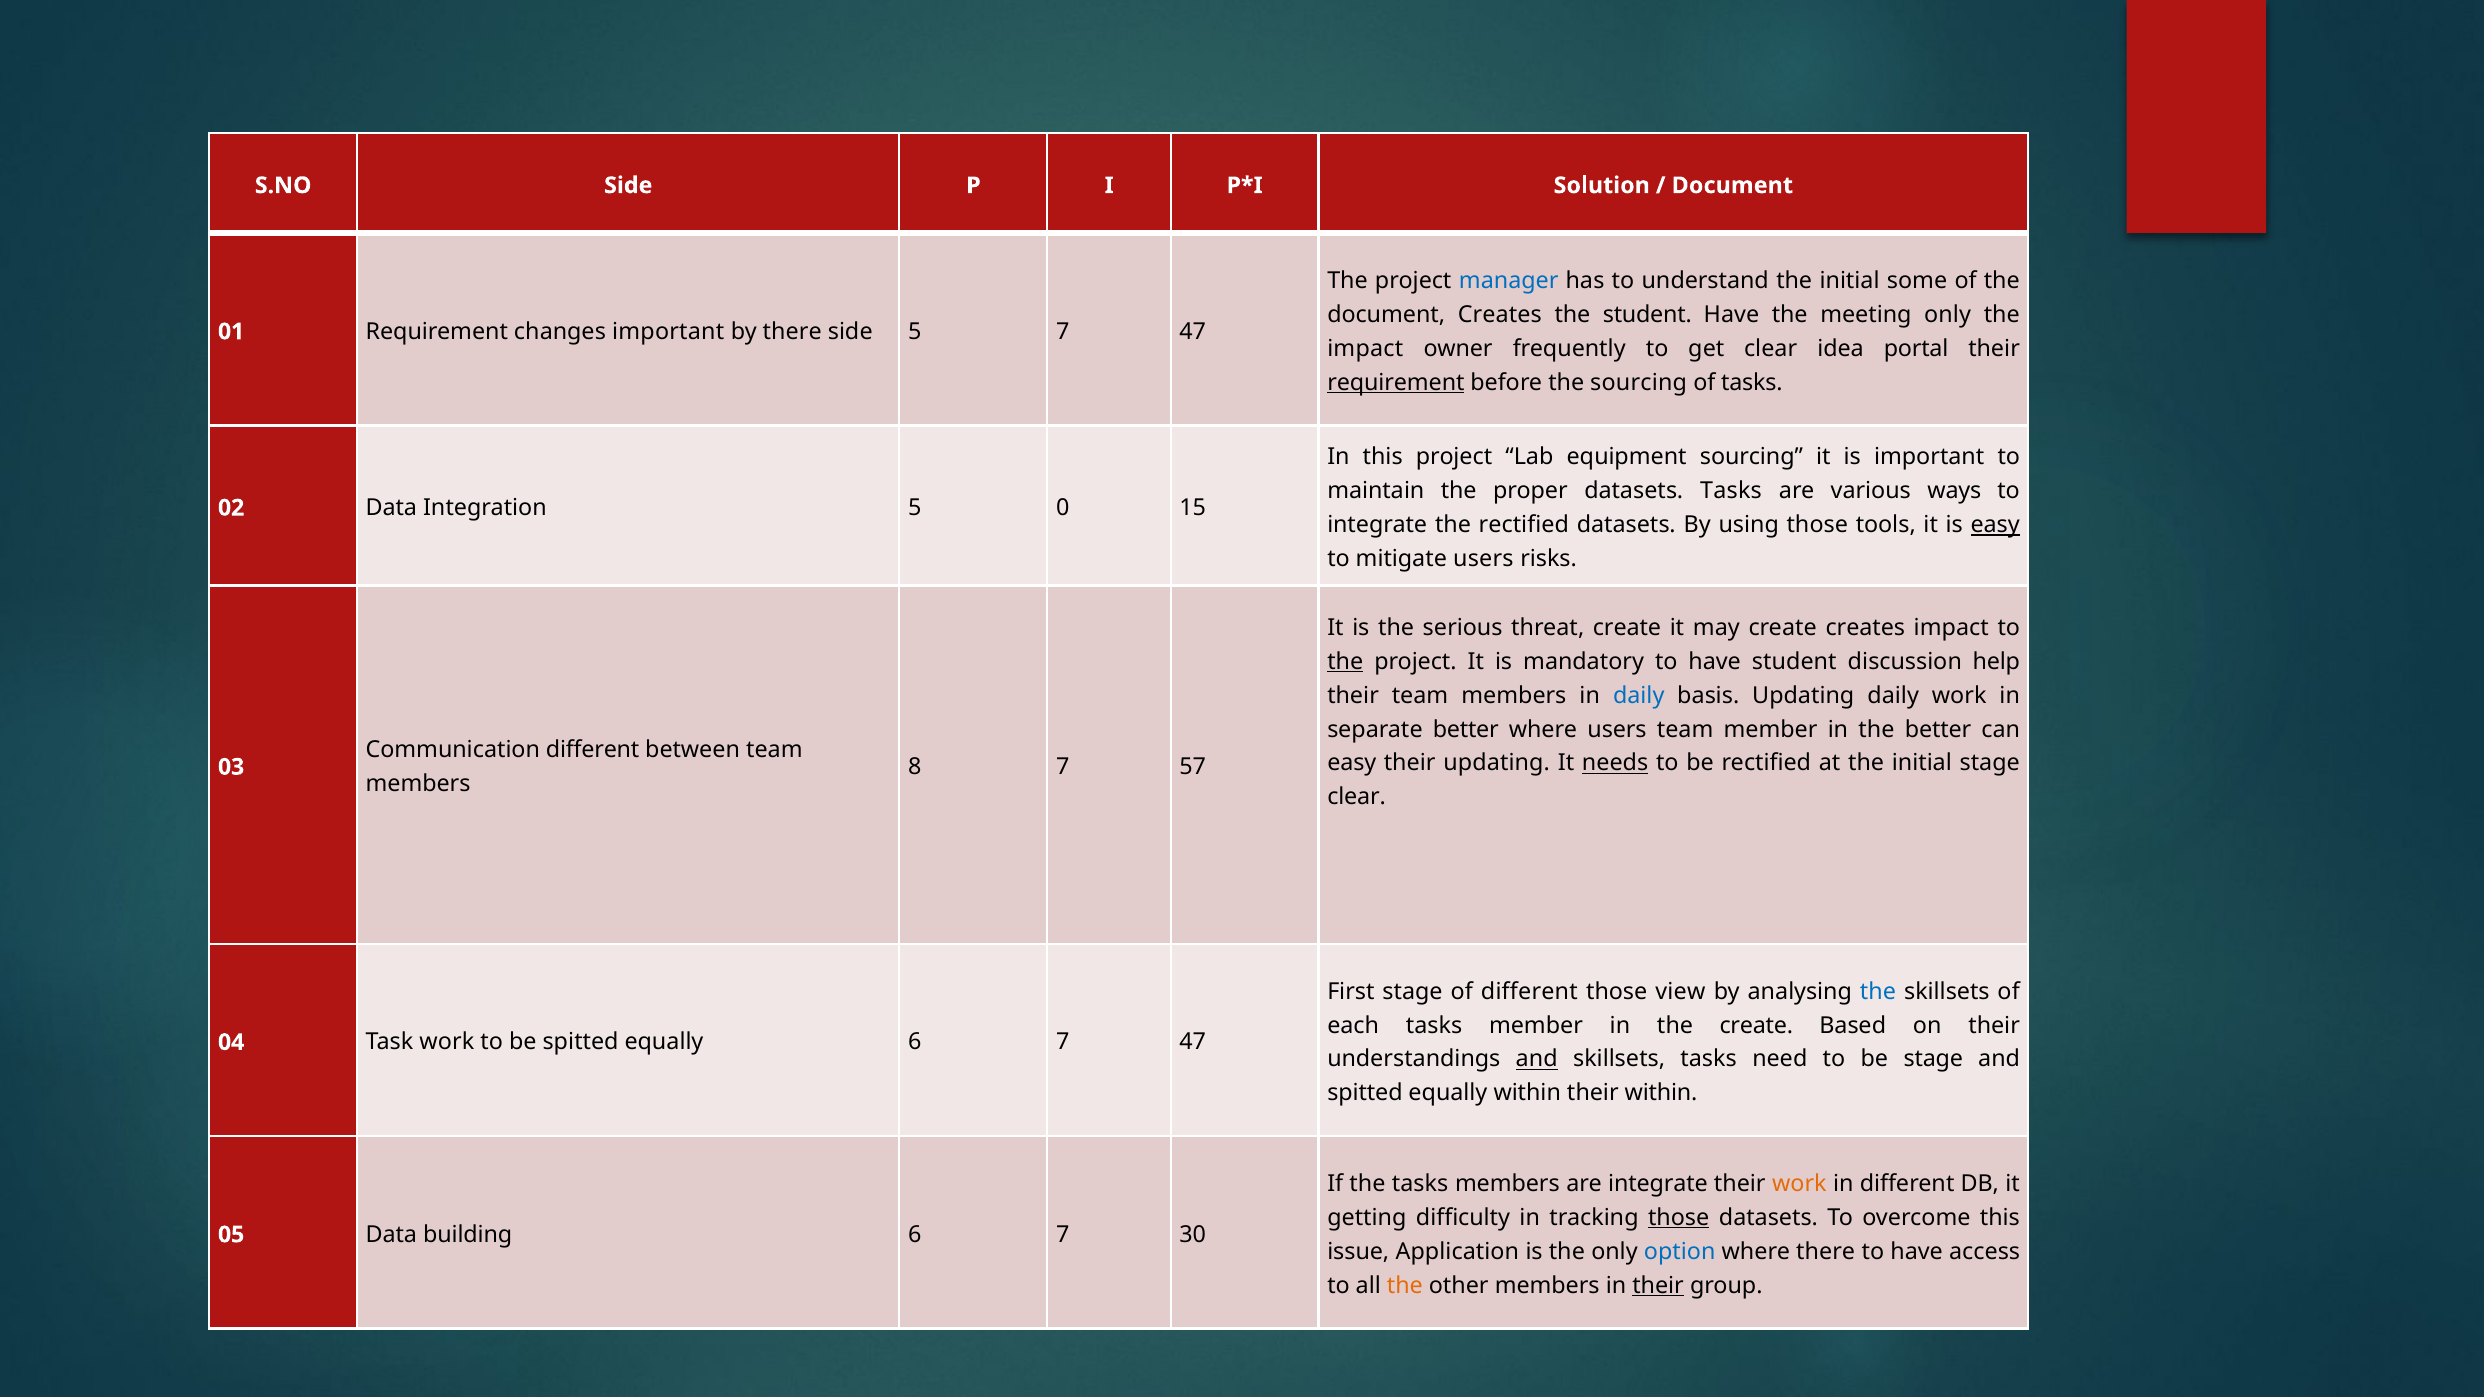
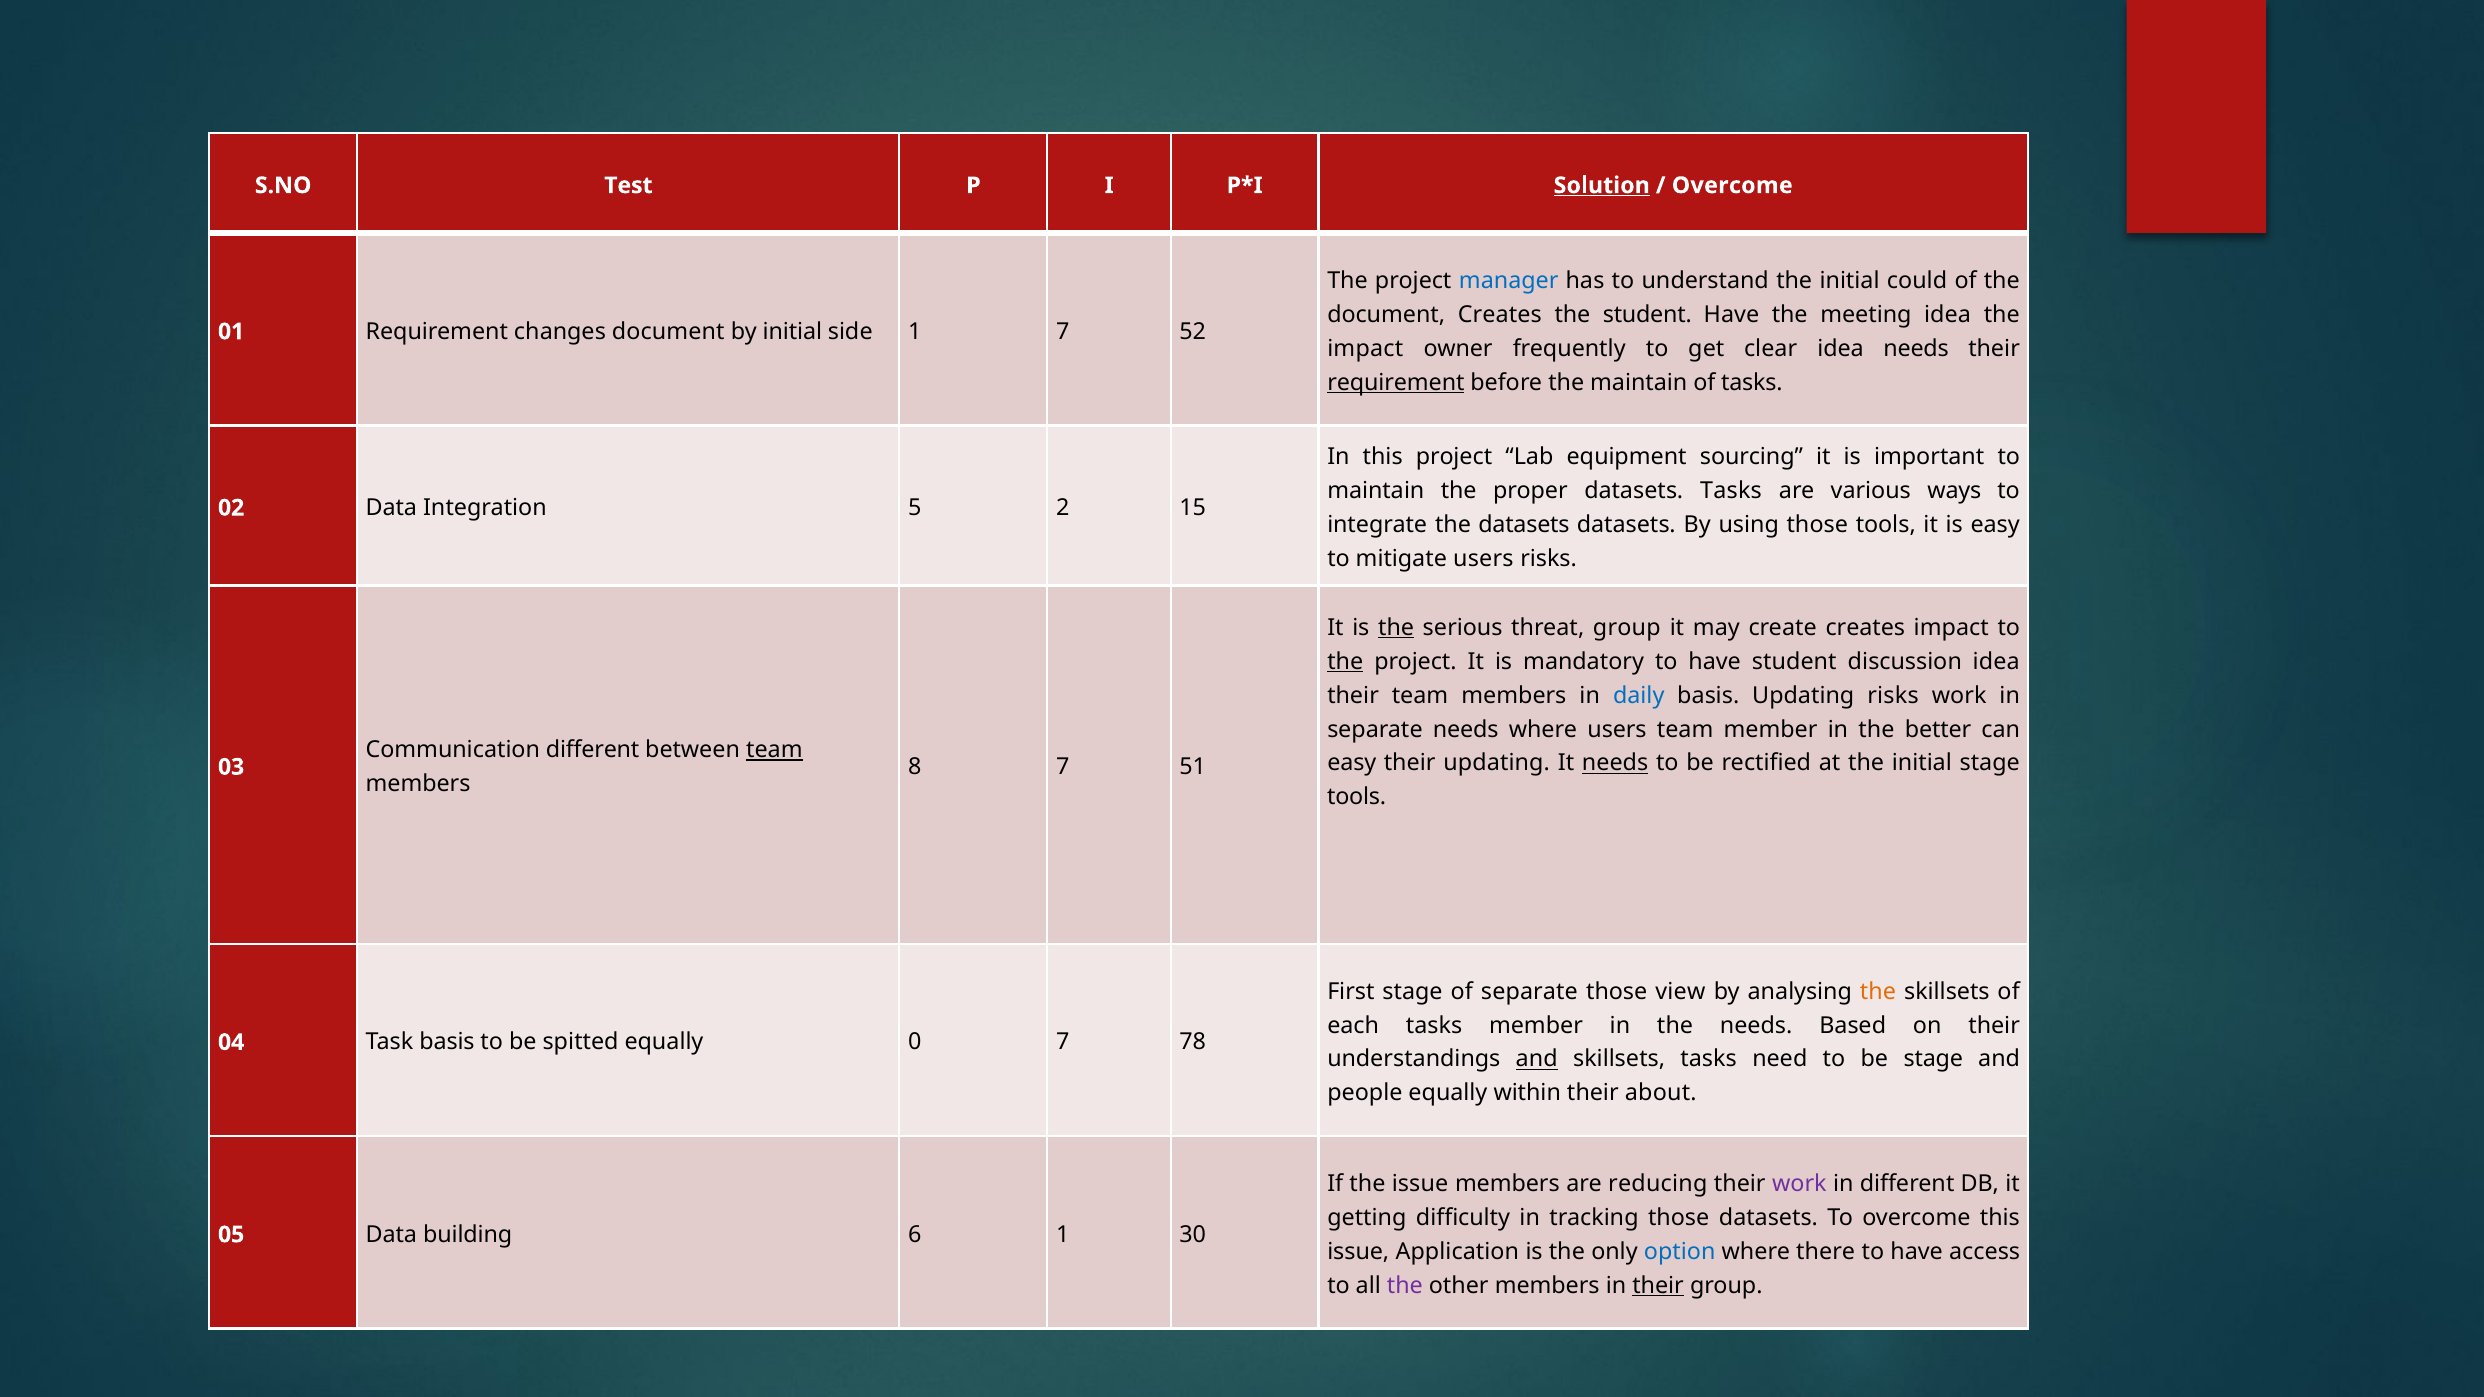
S.NO Side: Side -> Test (628, 185)
Solution underline: none -> present (1602, 185)
Document: Document -> Overcome (1732, 185)
some: some -> could (1917, 281)
meeting only: only -> idea (1948, 315)
changes important: important -> document (668, 332)
by there: there -> initial (792, 332)
side 5: 5 -> 1 (915, 332)
47: 47 -> 52 (1193, 332)
idea portal: portal -> needs (1916, 349)
the sourcing: sourcing -> maintain (1639, 383)
0: 0 -> 2 (1063, 508)
the rectified: rectified -> datasets (1524, 525)
easy underline: present -> none (1995, 525)
the underline: none -> present (1396, 628)
threat create: create -> group (1627, 628)
discussion help: help -> idea (1996, 662)
Updating daily: daily -> risks (1893, 696)
separate better: better -> needs (1466, 730)
team underline: none -> present (774, 750)
57: 57 -> 51 (1193, 767)
clear: clear -> tools (1357, 797)
of different: different -> separate (1529, 992)
the colour: blue -> orange (1878, 992)
the create: create -> needs (1756, 1026)
Task work: work -> basis (447, 1042)
equally 6: 6 -> 0 (915, 1042)
47: 47 -> 78 (1193, 1042)
spitted: spitted -> people (1365, 1093)
their within: within -> about (1661, 1093)
the tasks: tasks -> issue (1420, 1184)
are integrate: integrate -> reducing (1658, 1184)
work colour: orange -> purple (1799, 1184)
those underline: present -> none (1679, 1218)
7: 7 -> 1 (1063, 1235)
the colour: orange -> purple (1405, 1286)
